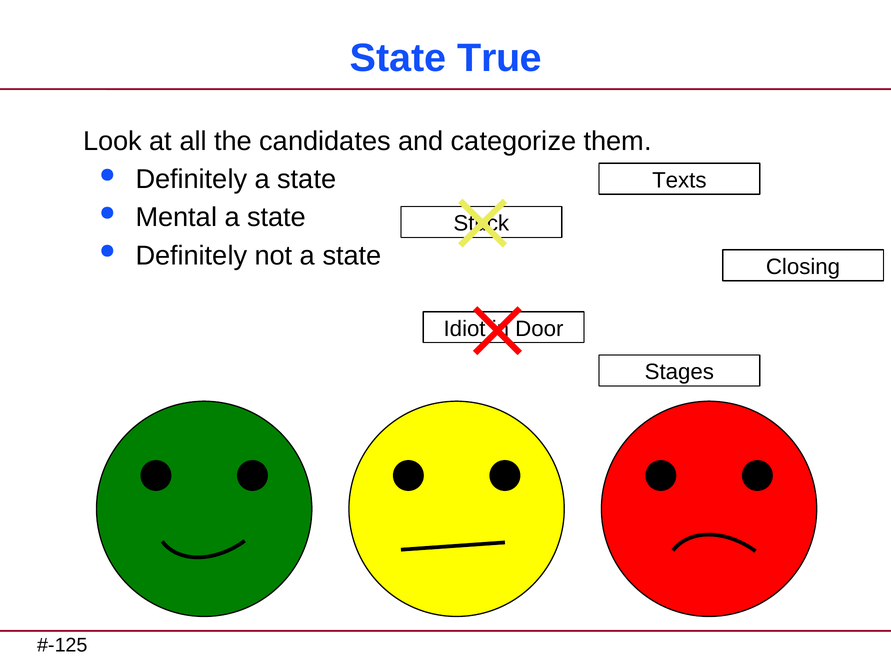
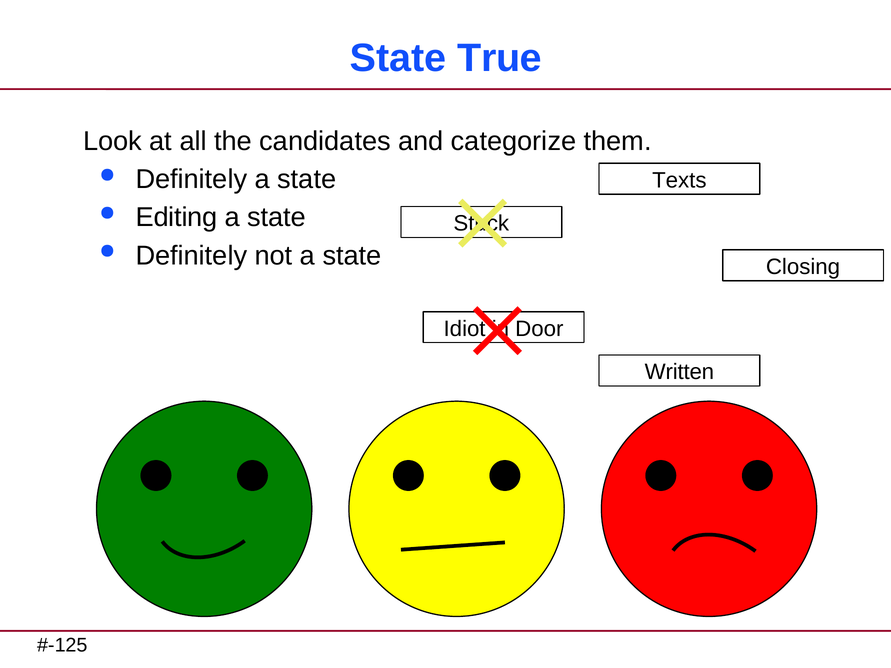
Mental: Mental -> Editing (176, 218)
Stages: Stages -> Written (679, 372)
